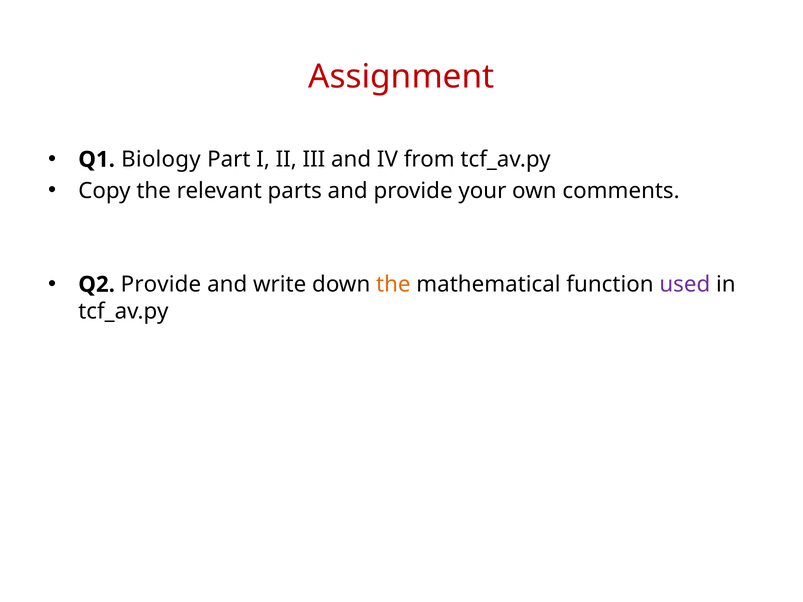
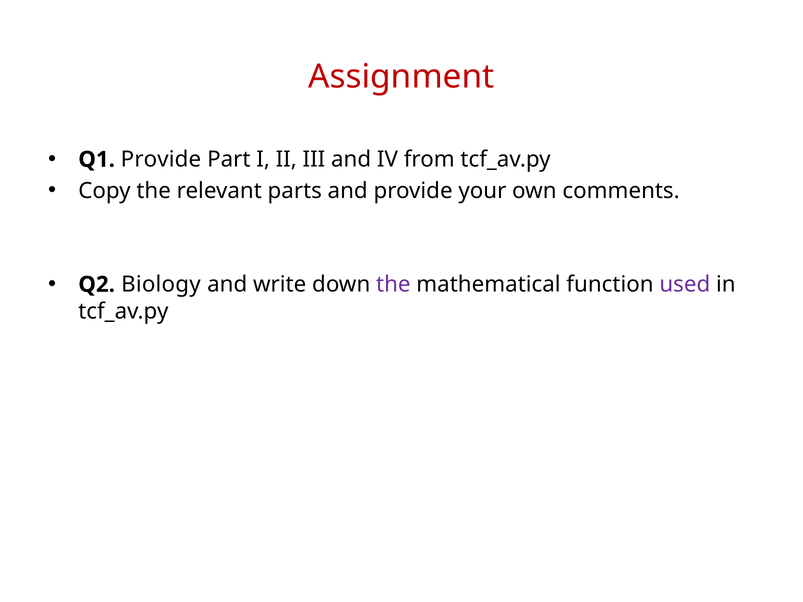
Q1 Biology: Biology -> Provide (161, 160)
Q2 Provide: Provide -> Biology (161, 285)
the colour: orange -> purple (393, 285)
